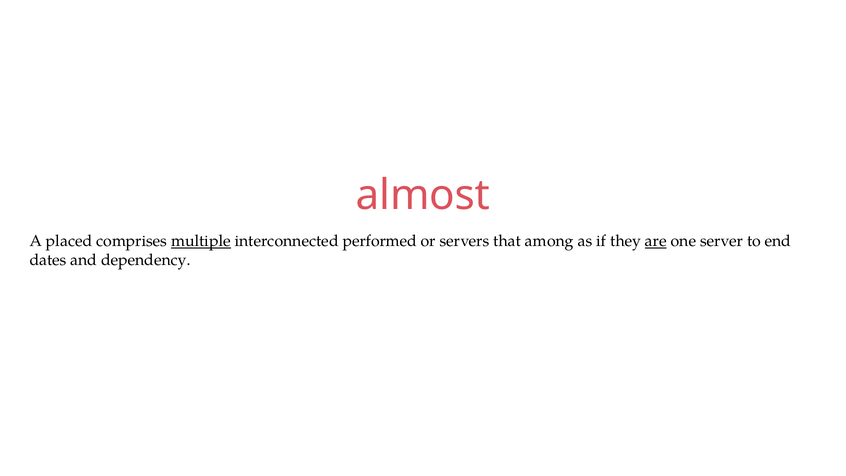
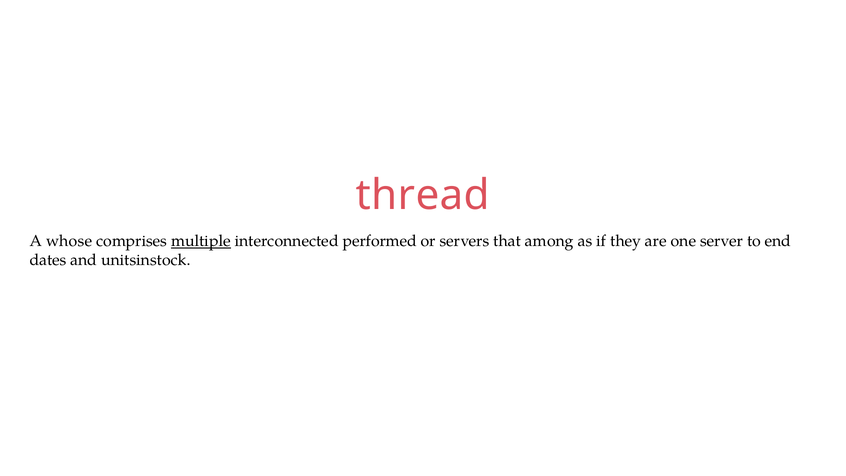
almost: almost -> thread (423, 195)
placed: placed -> whose (69, 241)
are underline: present -> none (656, 241)
dependency: dependency -> unitsinstock (146, 260)
